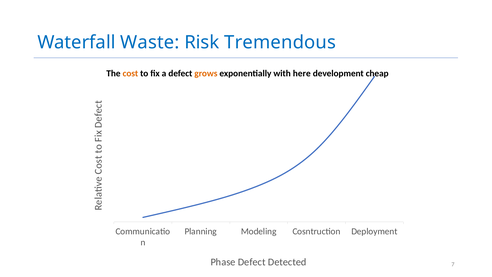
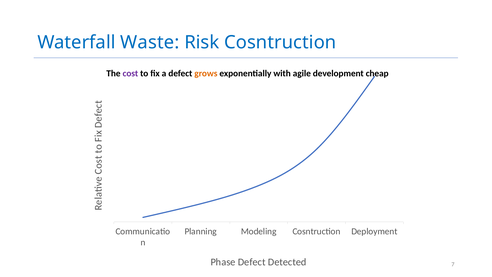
Risk Tremendous: Tremendous -> Cosntruction (280, 42)
cost colour: orange -> purple (130, 73)
here: here -> agile (302, 73)
